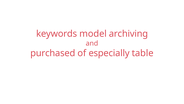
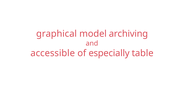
keywords: keywords -> graphical (57, 34)
purchased: purchased -> accessible (53, 53)
